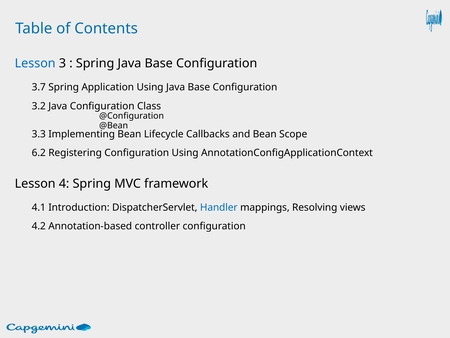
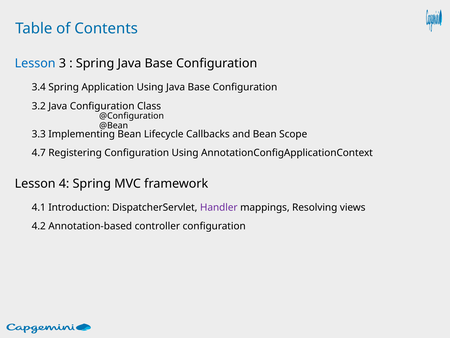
3.7: 3.7 -> 3.4 (39, 87)
6.2: 6.2 -> 4.7 (39, 153)
Handler colour: blue -> purple (219, 207)
